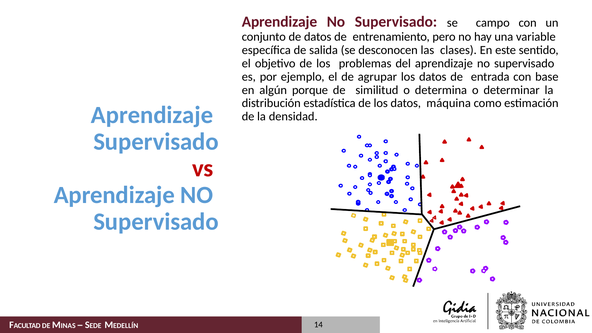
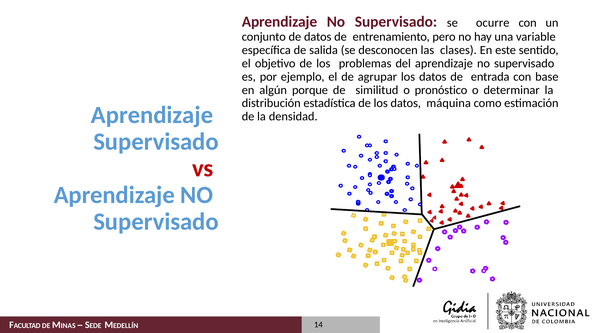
campo: campo -> ocurre (493, 23)
determina: determina -> pronóstico (441, 90)
